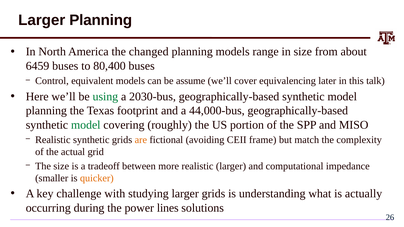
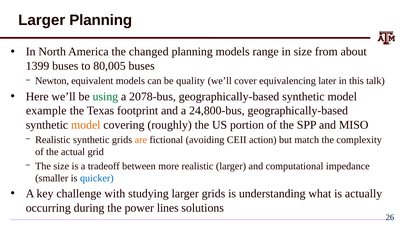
6459: 6459 -> 1399 (38, 66)
80,400: 80,400 -> 80,005 (109, 66)
Control: Control -> Newton (52, 81)
assume: assume -> quality (191, 81)
2030-bus: 2030-bus -> 2078-bus (153, 97)
planning: planning -> example (46, 111)
44,000-bus: 44,000-bus -> 24,800-bus (217, 111)
model colour: green -> orange (86, 125)
frame: frame -> action (263, 140)
quicker colour: orange -> blue (97, 178)
